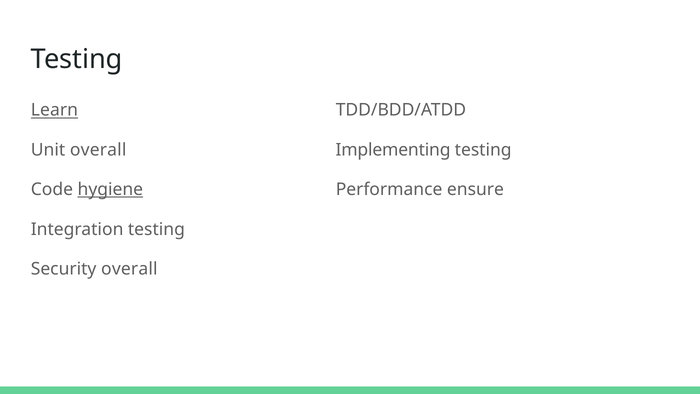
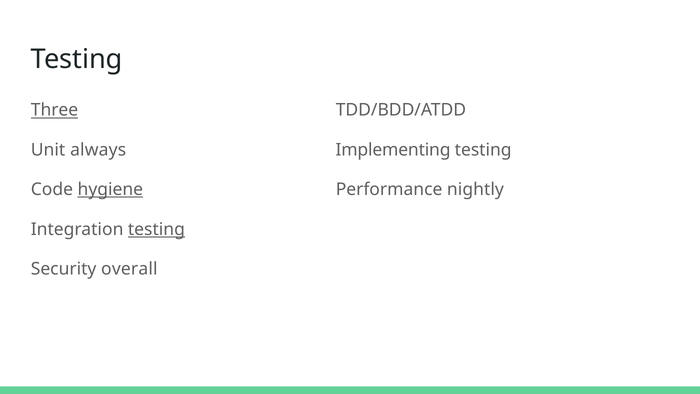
Learn: Learn -> Three (55, 110)
Unit overall: overall -> always (98, 150)
ensure: ensure -> nightly (475, 189)
testing underline: none -> present (156, 229)
